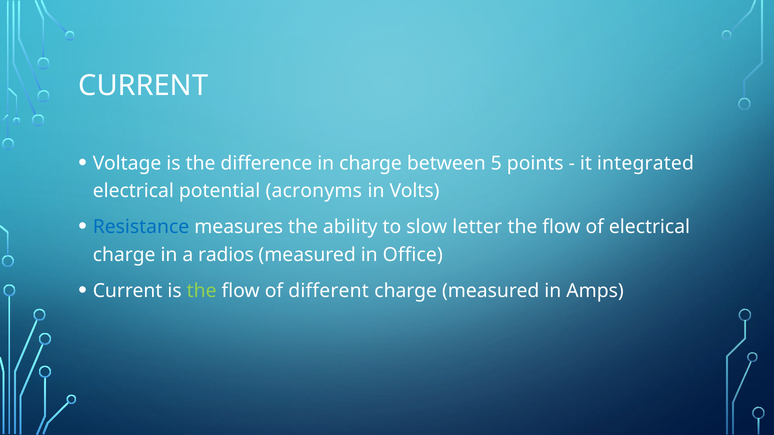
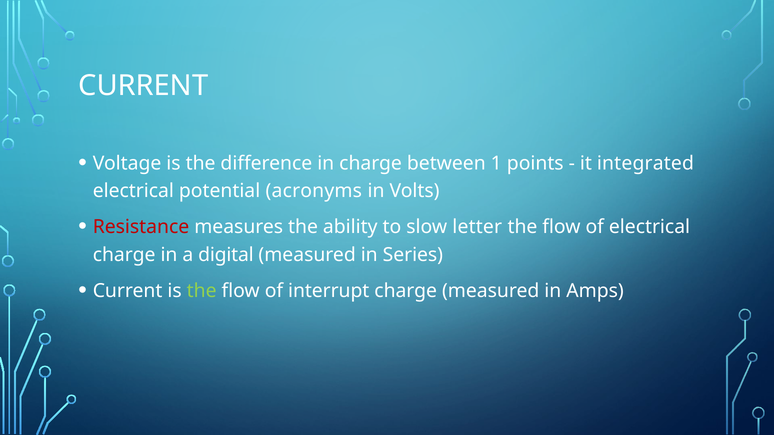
5: 5 -> 1 (496, 163)
Resistance colour: blue -> red (141, 227)
radios: radios -> digital (226, 255)
Office: Office -> Series (413, 255)
different: different -> interrupt (329, 291)
